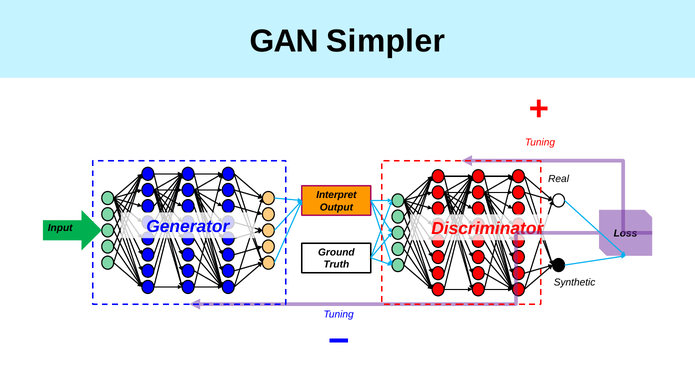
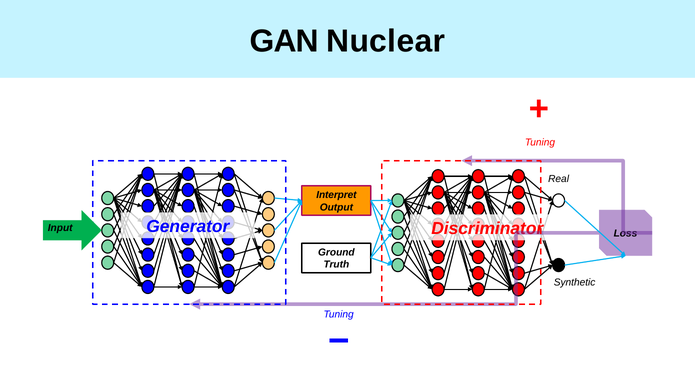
Simpler: Simpler -> Nuclear (386, 41)
